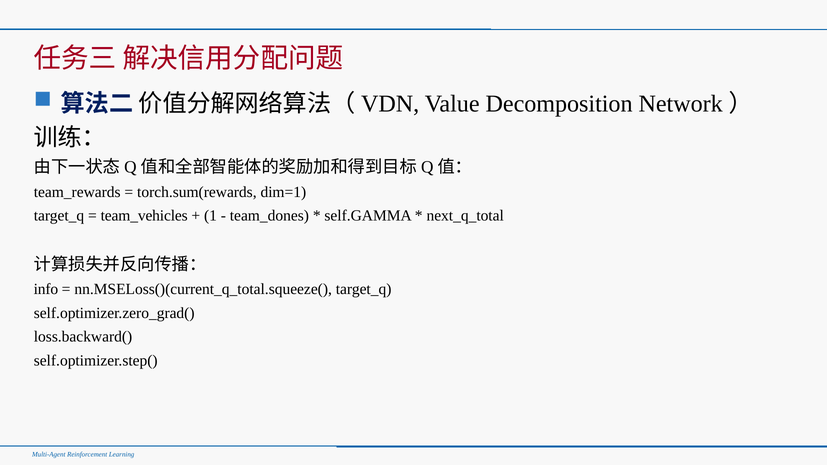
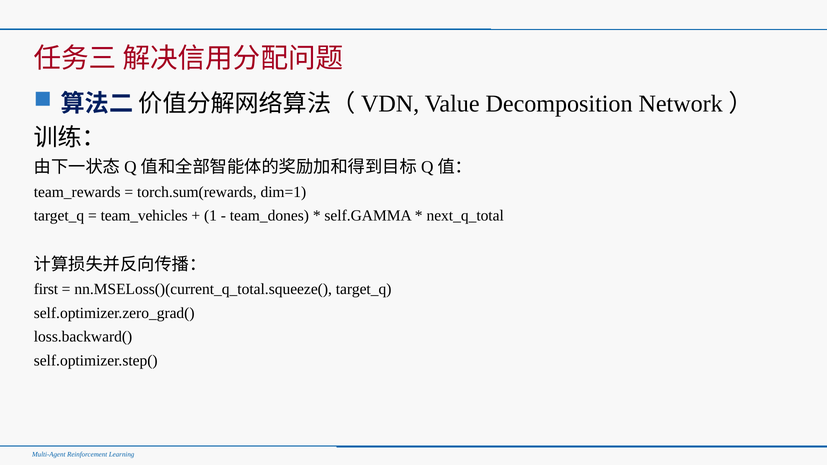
info: info -> first (46, 289)
